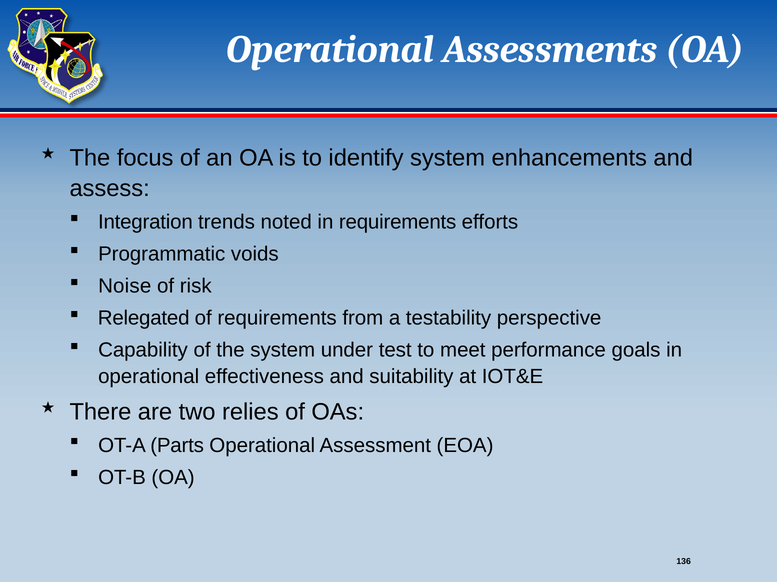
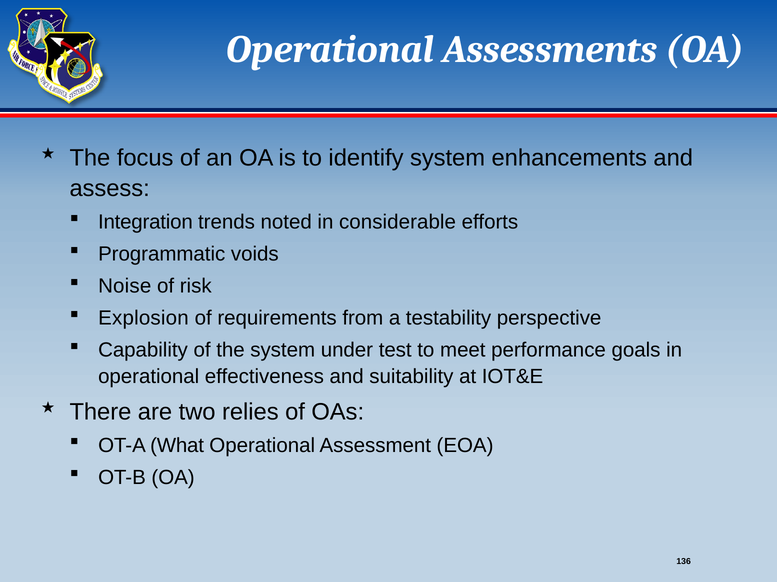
in requirements: requirements -> considerable (398, 222)
Relegated: Relegated -> Explosion (143, 318)
Parts: Parts -> What (177, 446)
